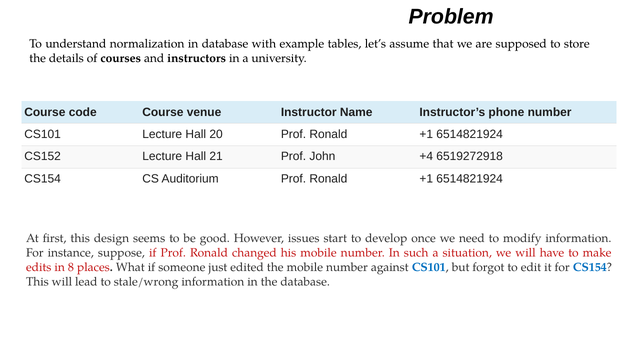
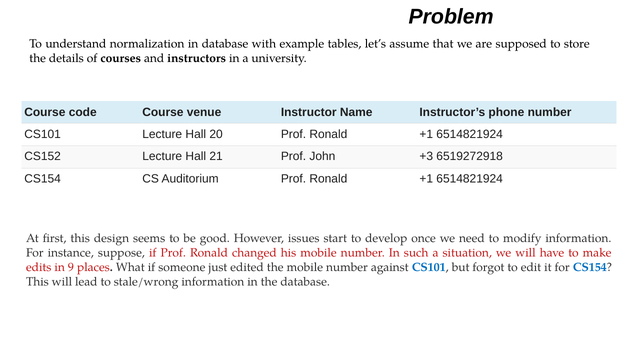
+4: +4 -> +3 (426, 156)
8: 8 -> 9 (71, 267)
